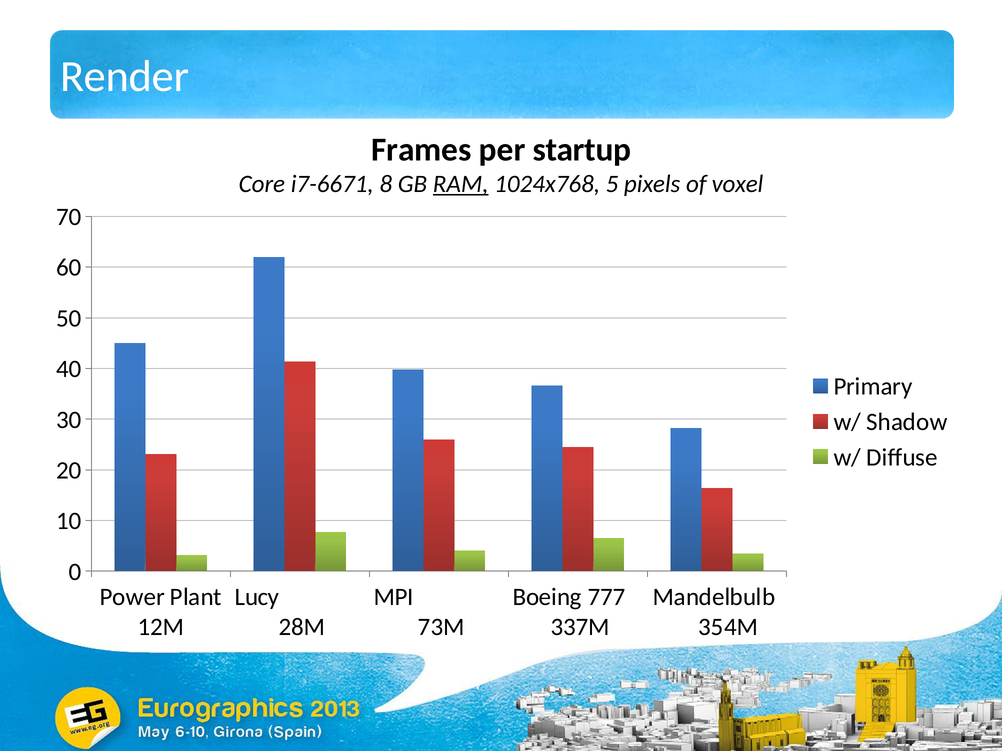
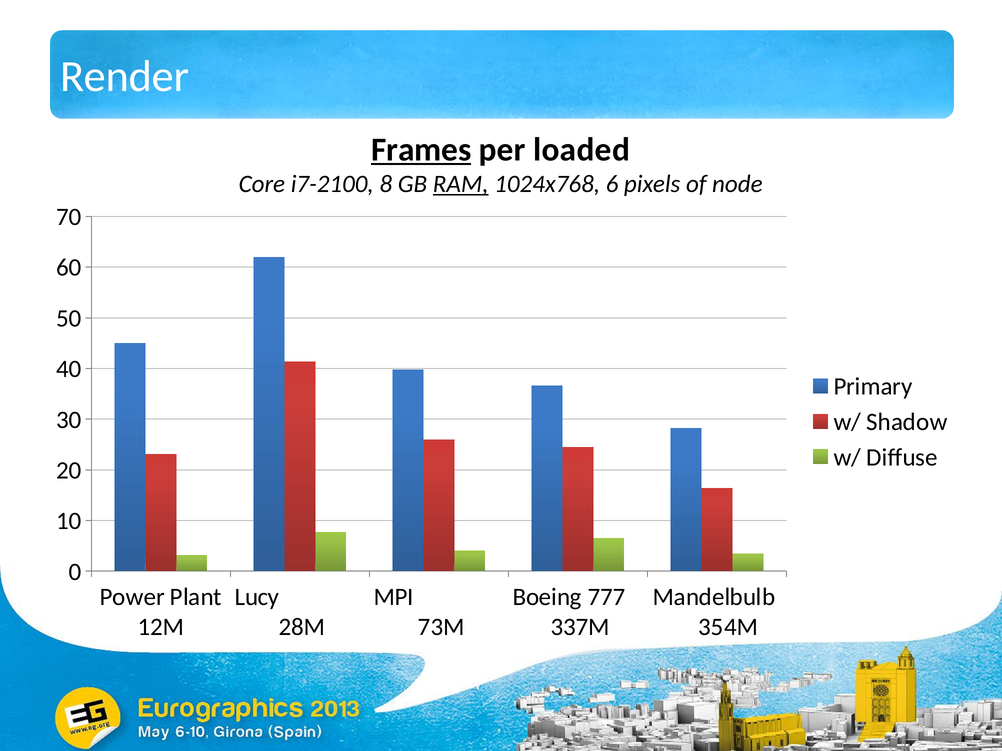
Frames underline: none -> present (421, 150)
startup: startup -> loaded (582, 150)
i7-6671: i7-6671 -> i7-2100 (332, 184)
5: 5 -> 6 (612, 184)
voxel: voxel -> node (737, 184)
